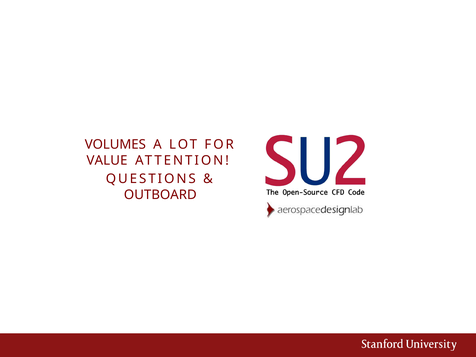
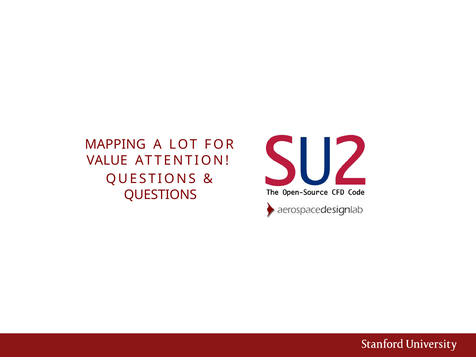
VOLUMES: VOLUMES -> MAPPING (115, 145)
OUTBOARD: OUTBOARD -> QUESTIONS (160, 195)
